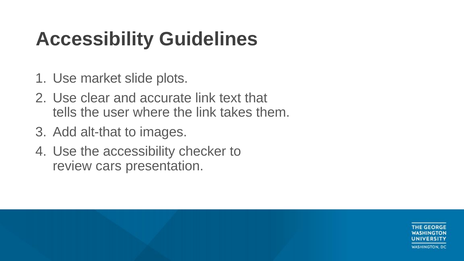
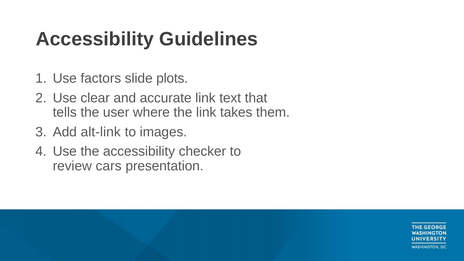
market: market -> factors (101, 78)
alt-that: alt-that -> alt-link (101, 132)
